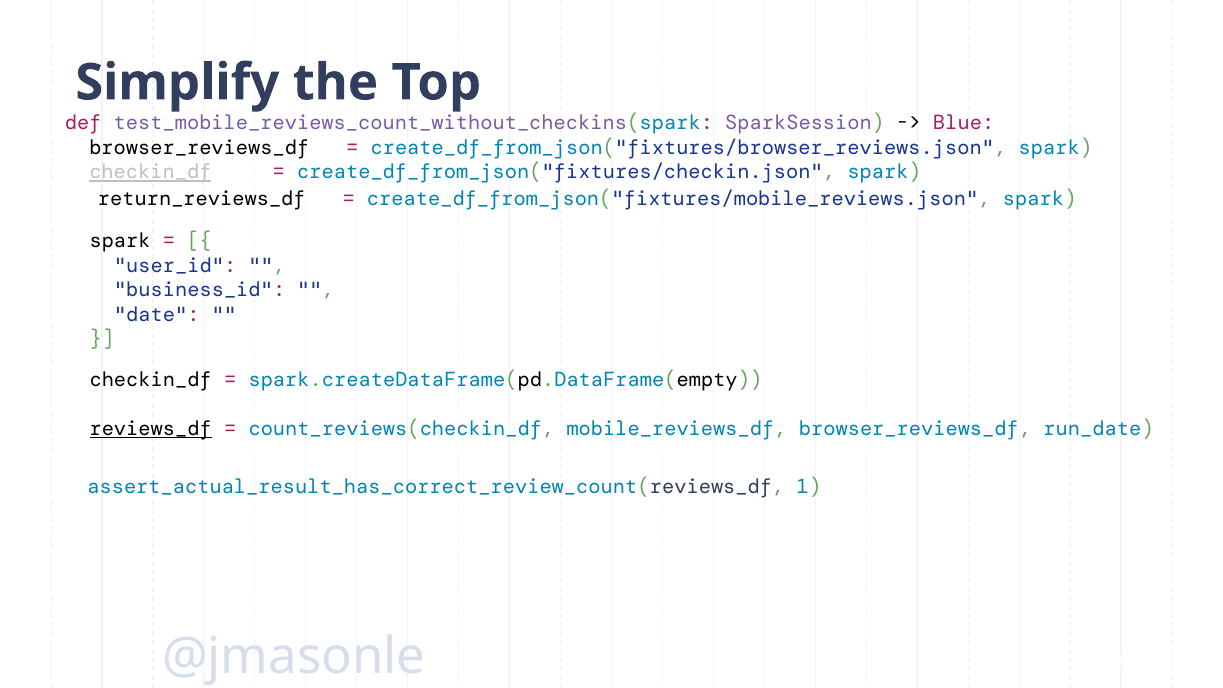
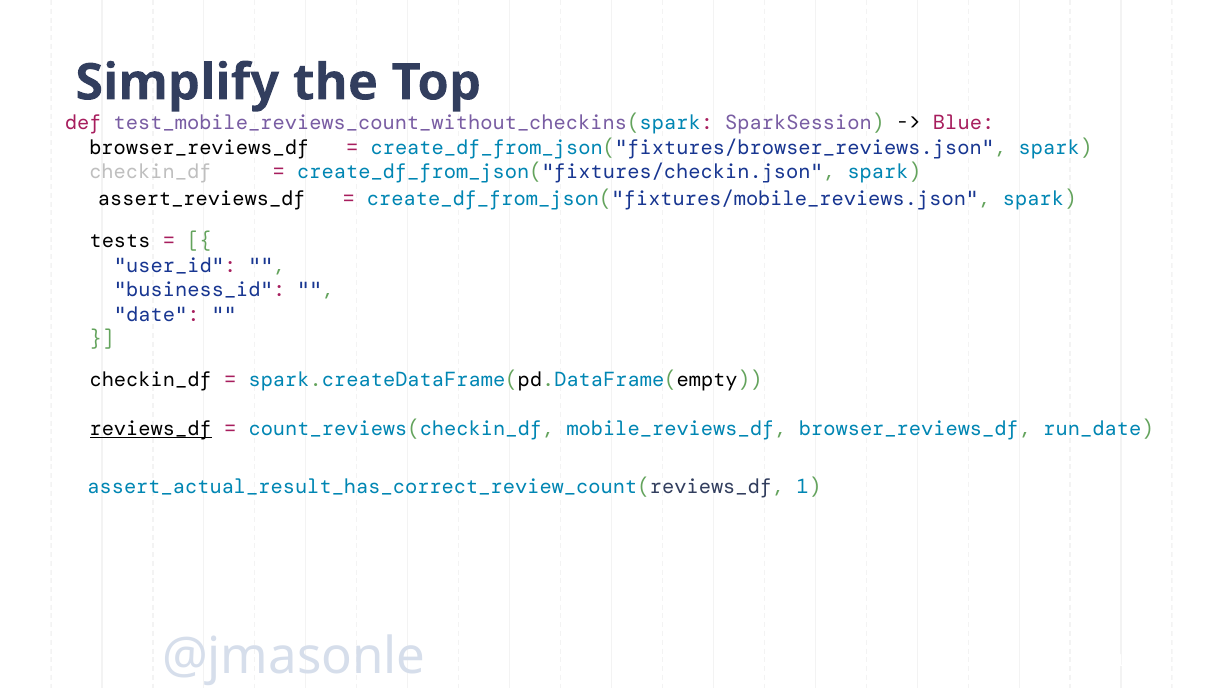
checkin_df underline: present -> none (150, 172)
return_reviews_df: return_reviews_df -> assert_reviews_df (202, 198)
spark: spark -> tests (120, 241)
